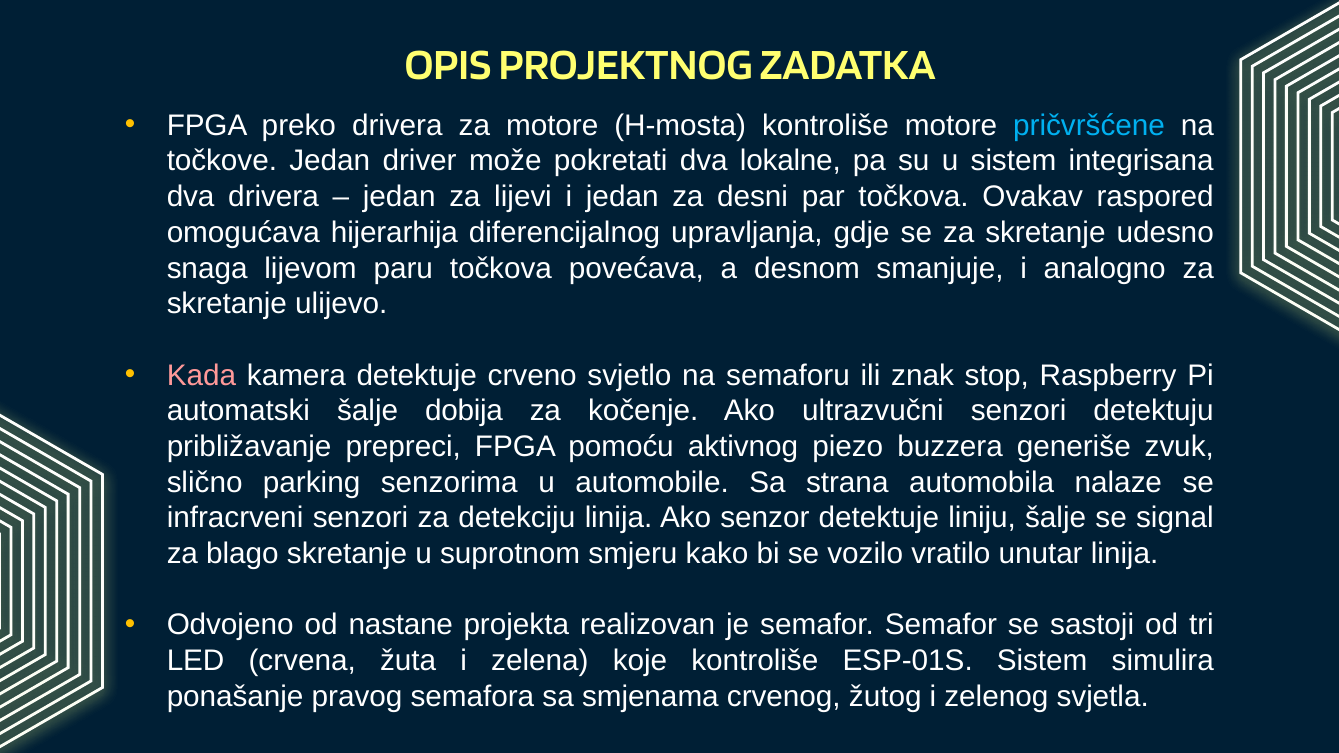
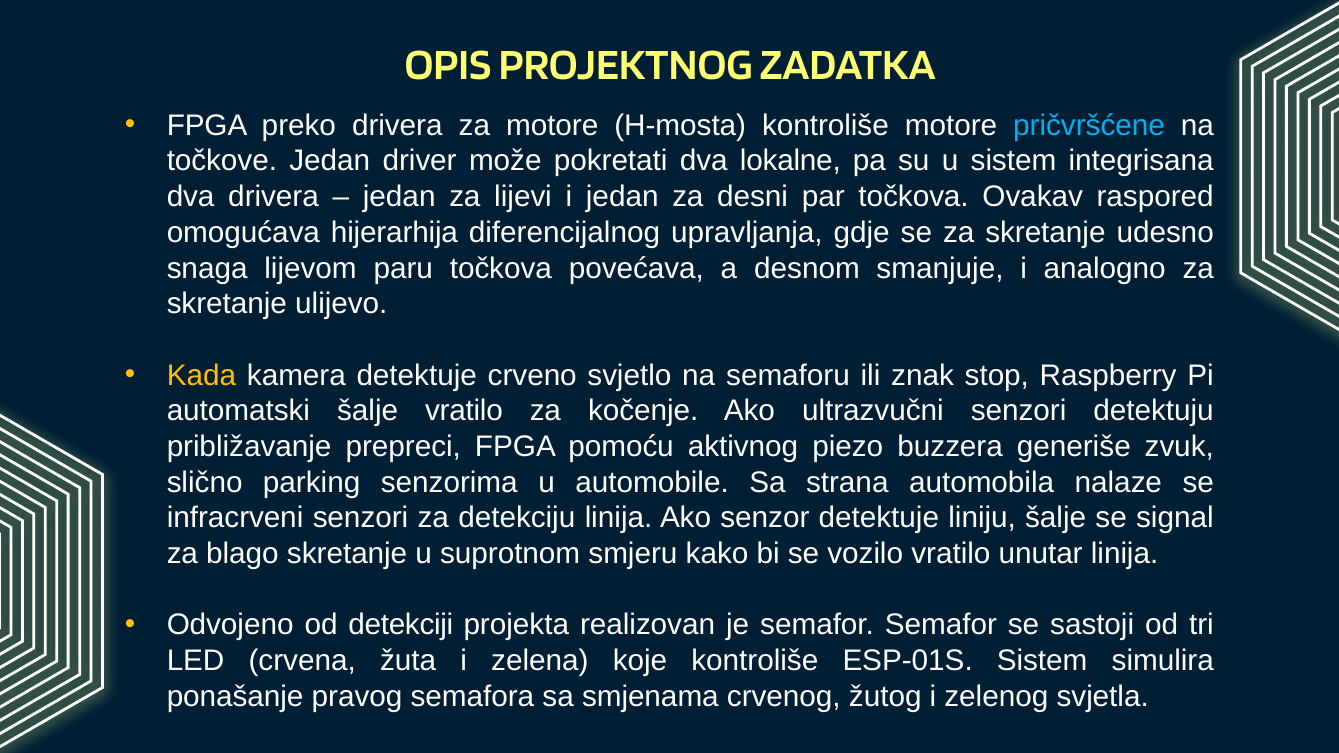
Kada colour: pink -> yellow (201, 375)
šalje dobija: dobija -> vratilo (464, 411)
nastane: nastane -> detekciji (401, 625)
